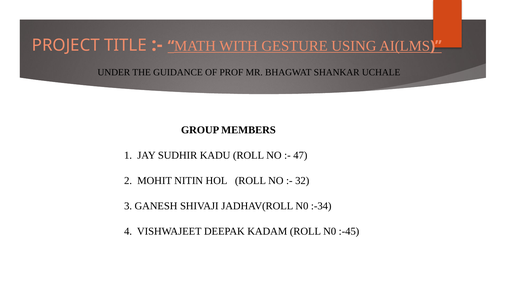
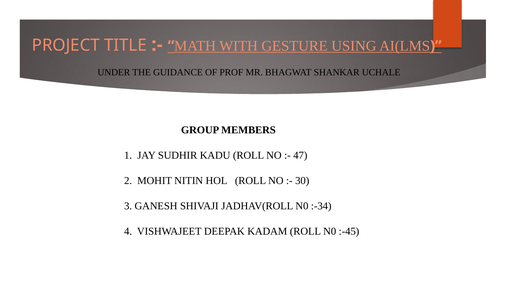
32: 32 -> 30 (302, 180)
